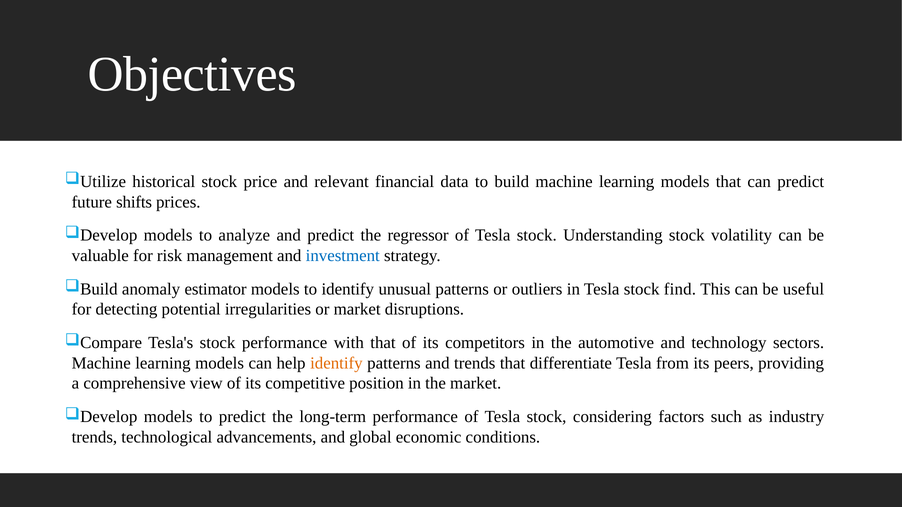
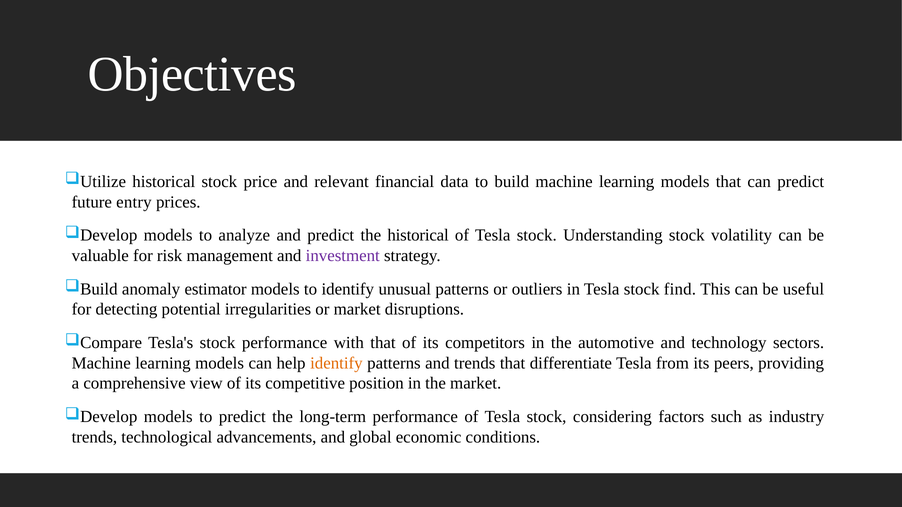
shifts: shifts -> entry (134, 202)
the regressor: regressor -> historical (418, 236)
investment colour: blue -> purple (343, 256)
